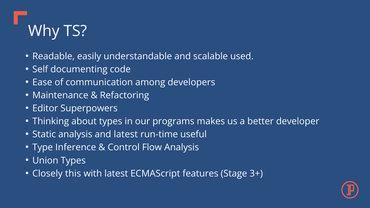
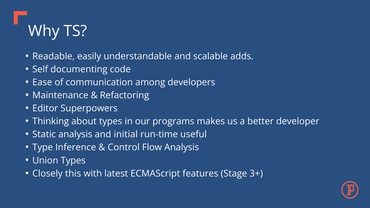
used: used -> adds (242, 56)
and latest: latest -> initial (126, 135)
